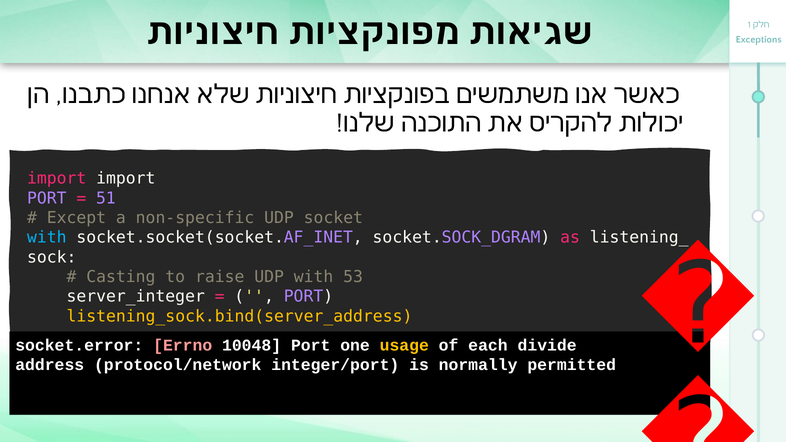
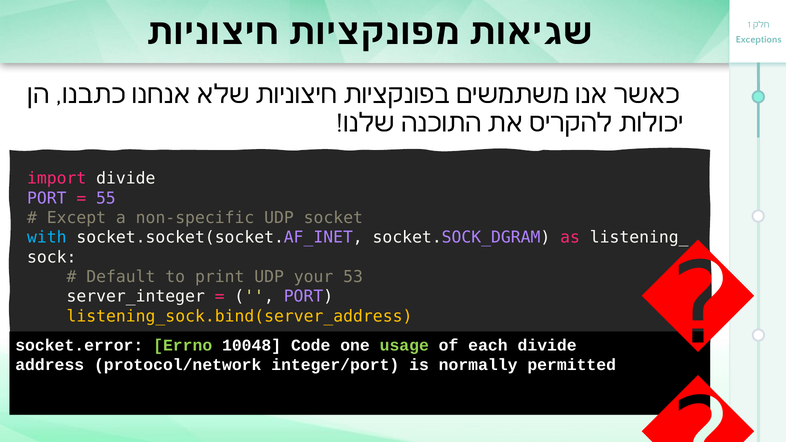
import import: import -> divide (126, 179)
51: 51 -> 55 (106, 198)
Casting: Casting -> Default (121, 277)
raise: raise -> print (220, 277)
UDP with: with -> your (314, 277)
Errno colour: pink -> light green (183, 346)
10048 Port: Port -> Code (311, 346)
usage colour: yellow -> light green (404, 346)
